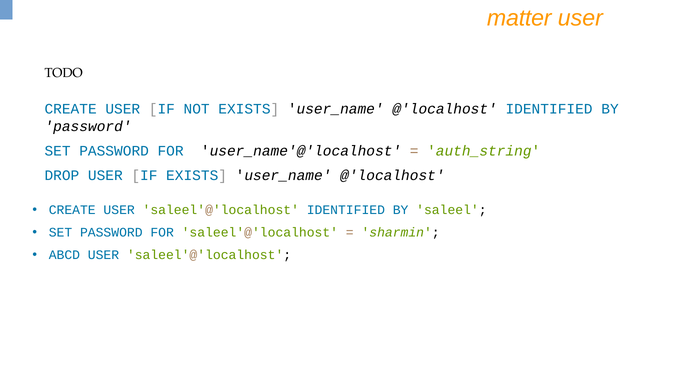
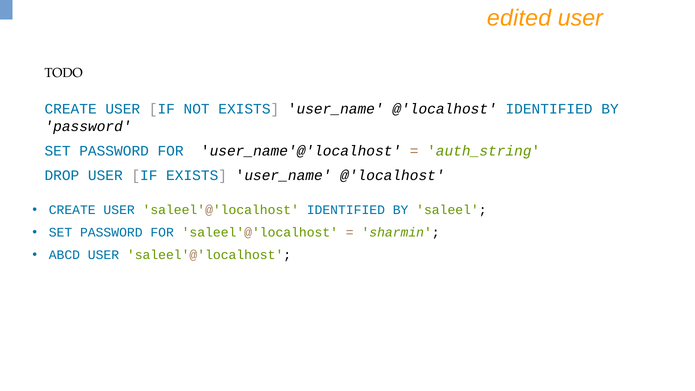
matter: matter -> edited (519, 18)
